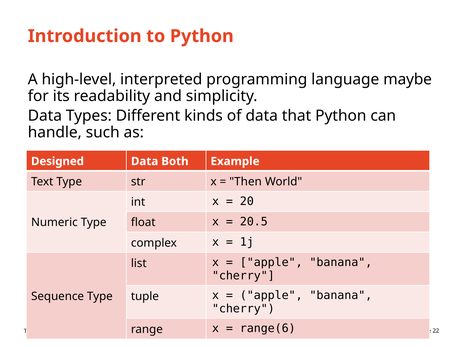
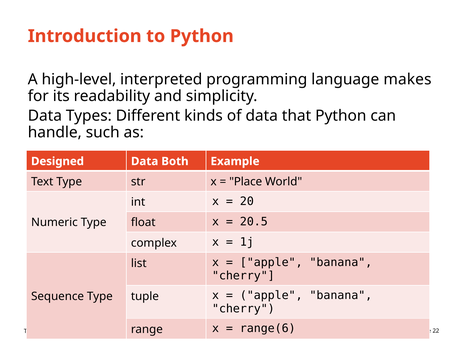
maybe: maybe -> makes (407, 79)
Then: Then -> Place (246, 182)
